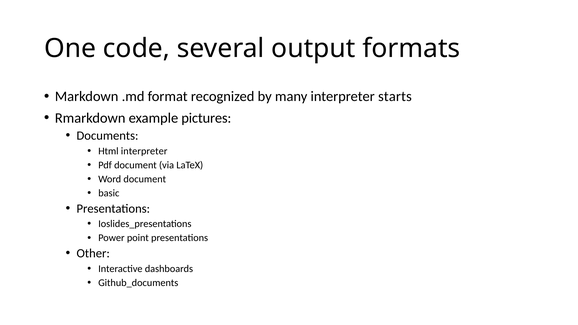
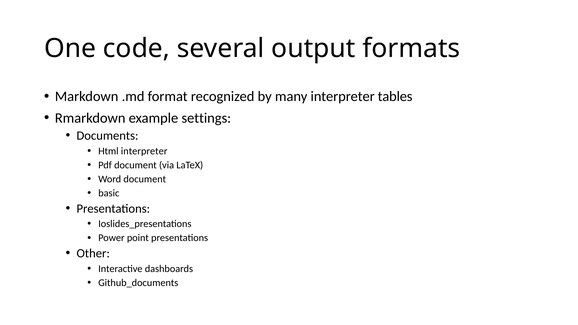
starts: starts -> tables (395, 96)
pictures: pictures -> settings (206, 118)
